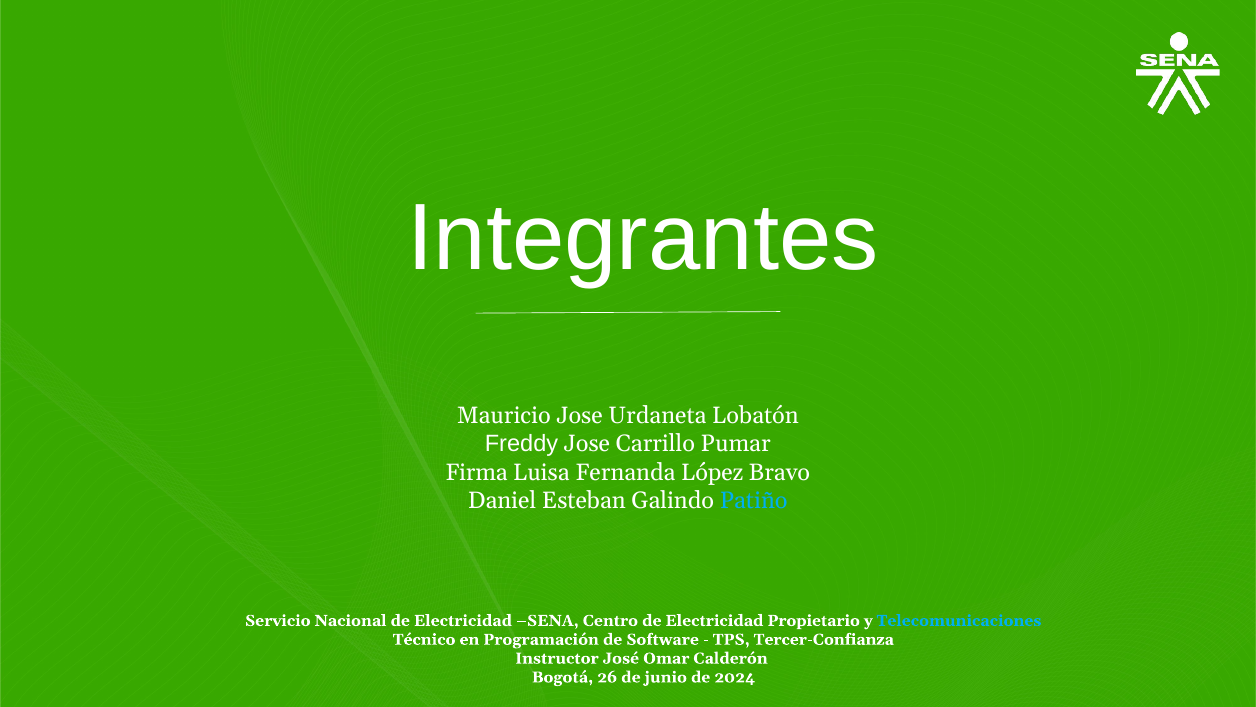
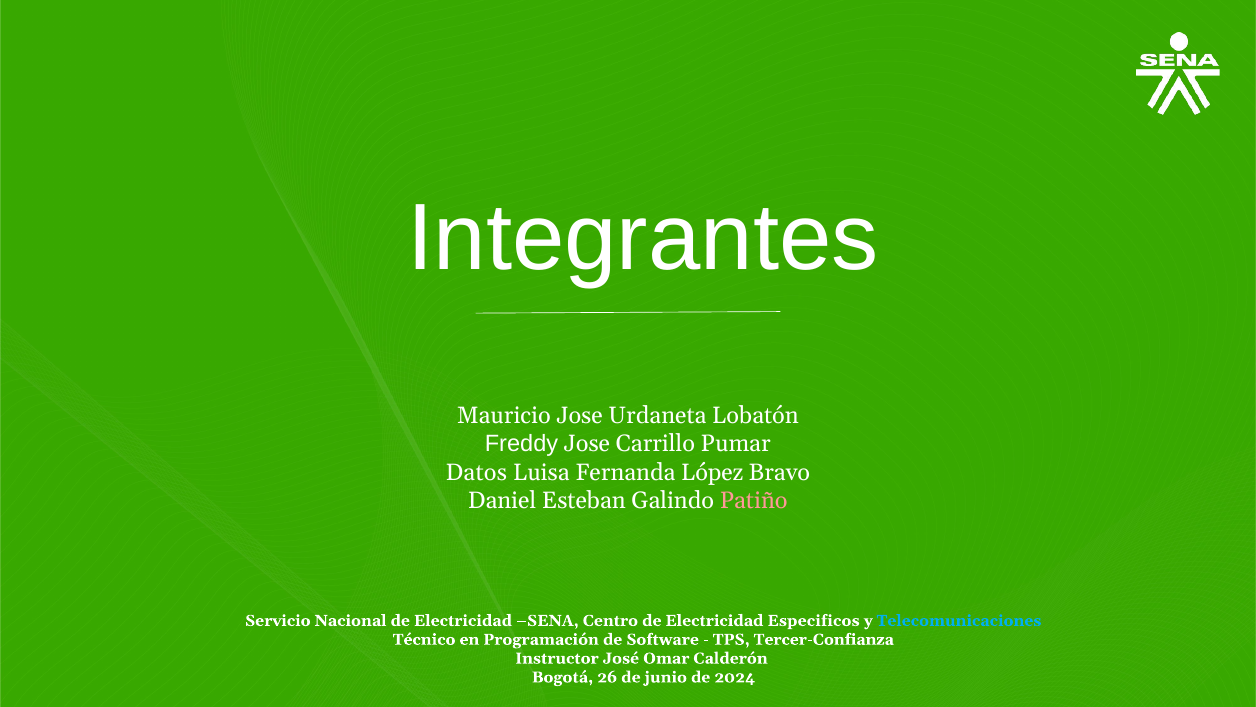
Firma: Firma -> Datos (476, 472)
Patiño colour: light blue -> pink (754, 500)
Propietario: Propietario -> Especificos (814, 620)
